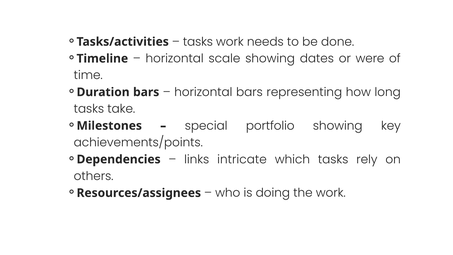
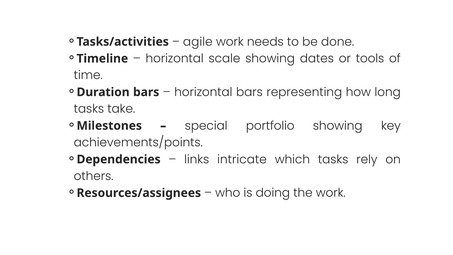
tasks: tasks -> agile (198, 42)
were: were -> tools (370, 58)
